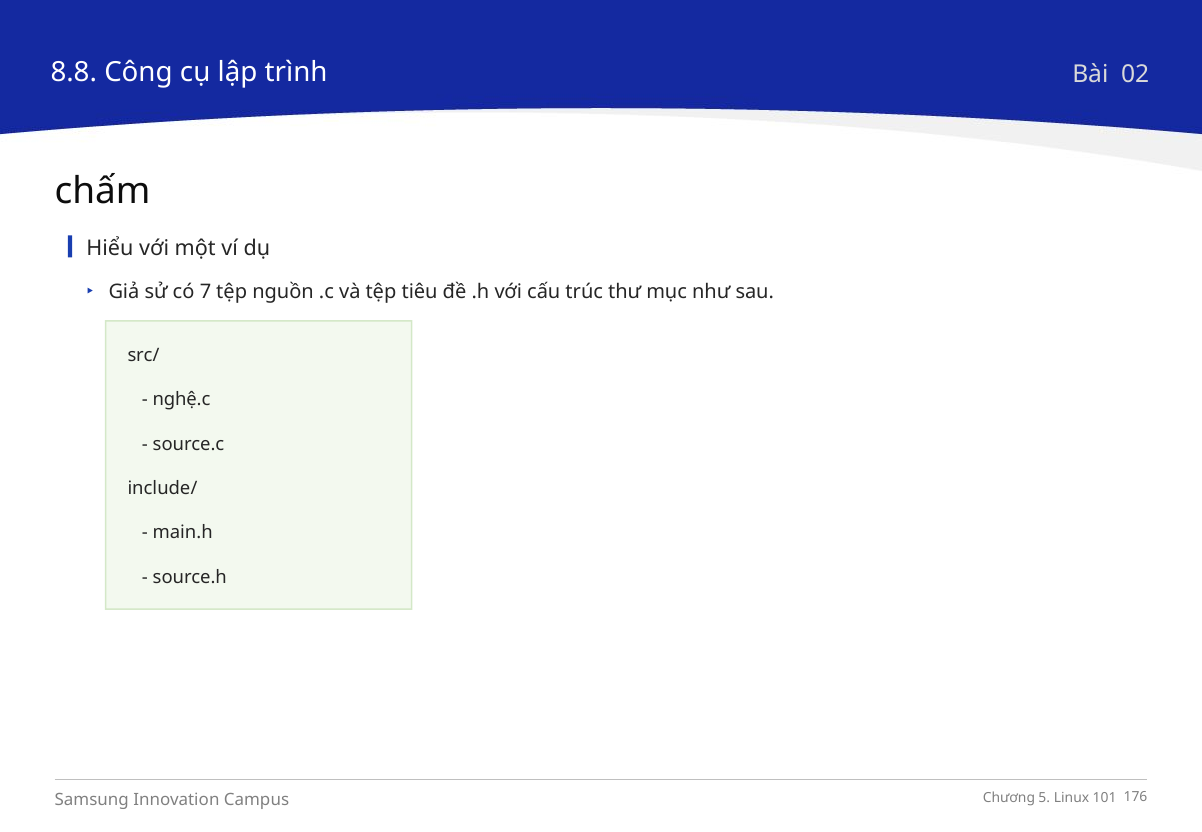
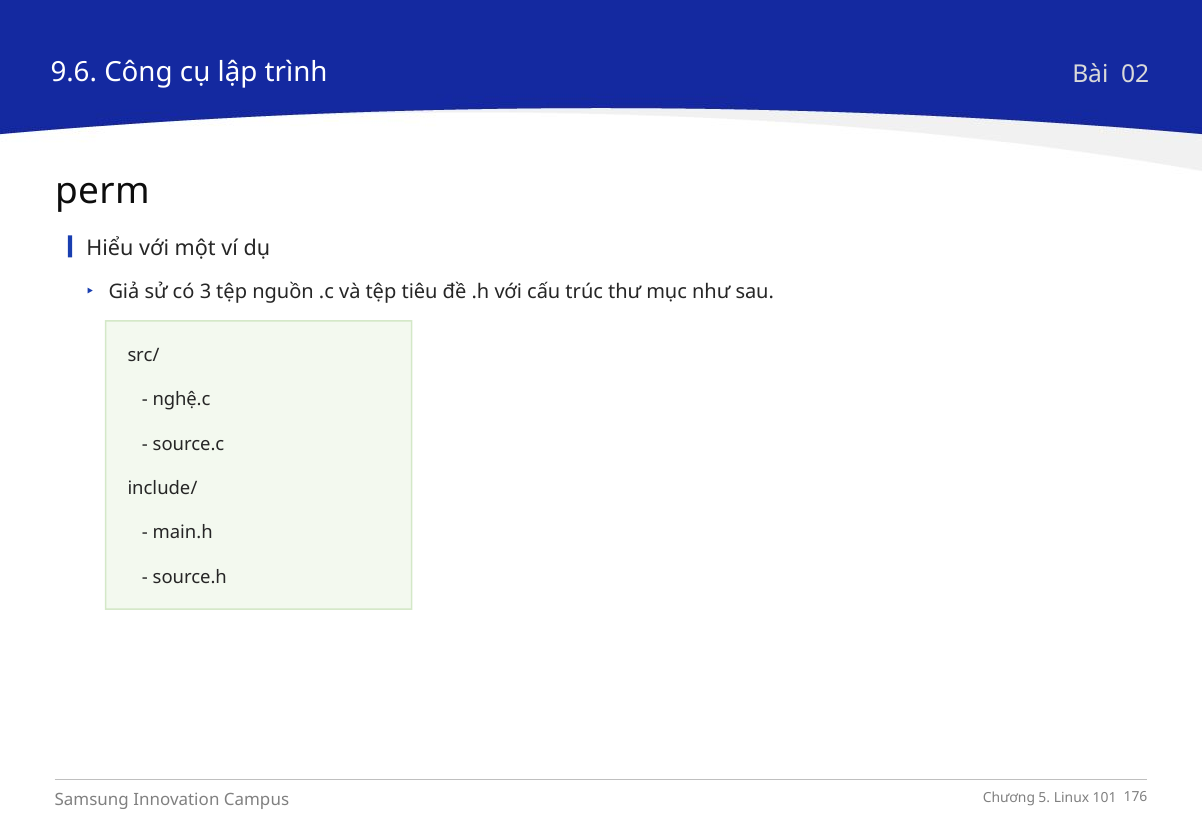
8.8: 8.8 -> 9.6 (74, 73)
chấm: chấm -> perm (102, 192)
7: 7 -> 3 (205, 292)
